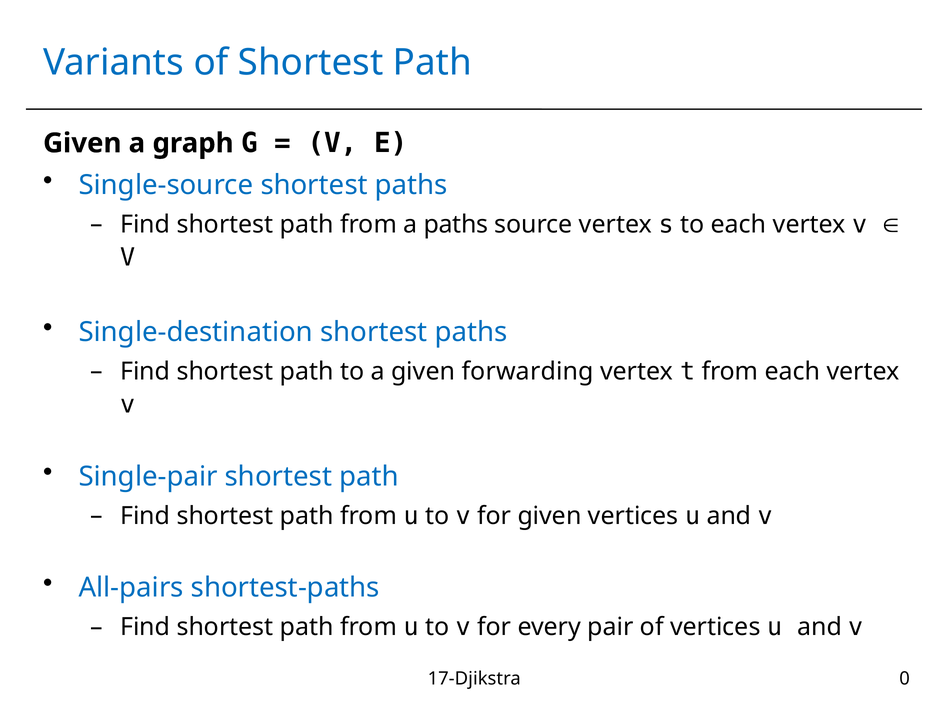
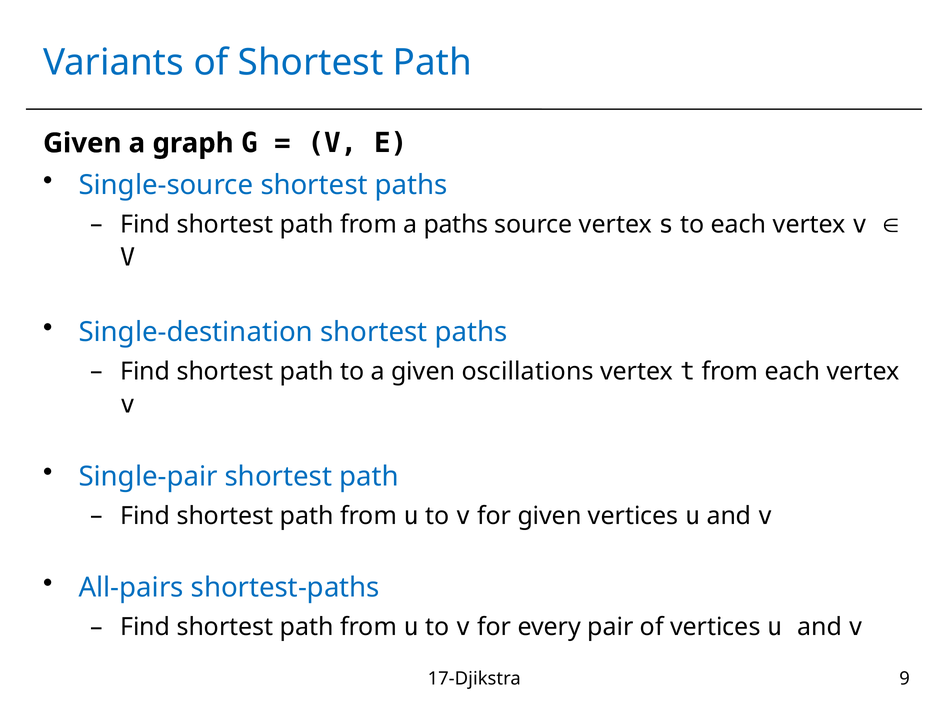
forwarding: forwarding -> oscillations (528, 372)
0: 0 -> 9 (905, 679)
